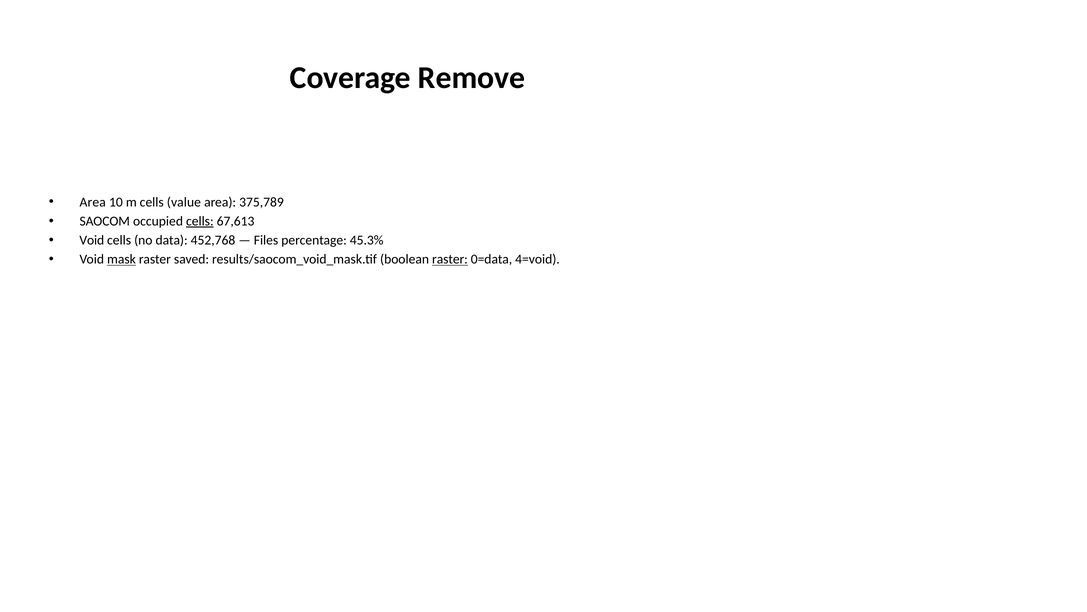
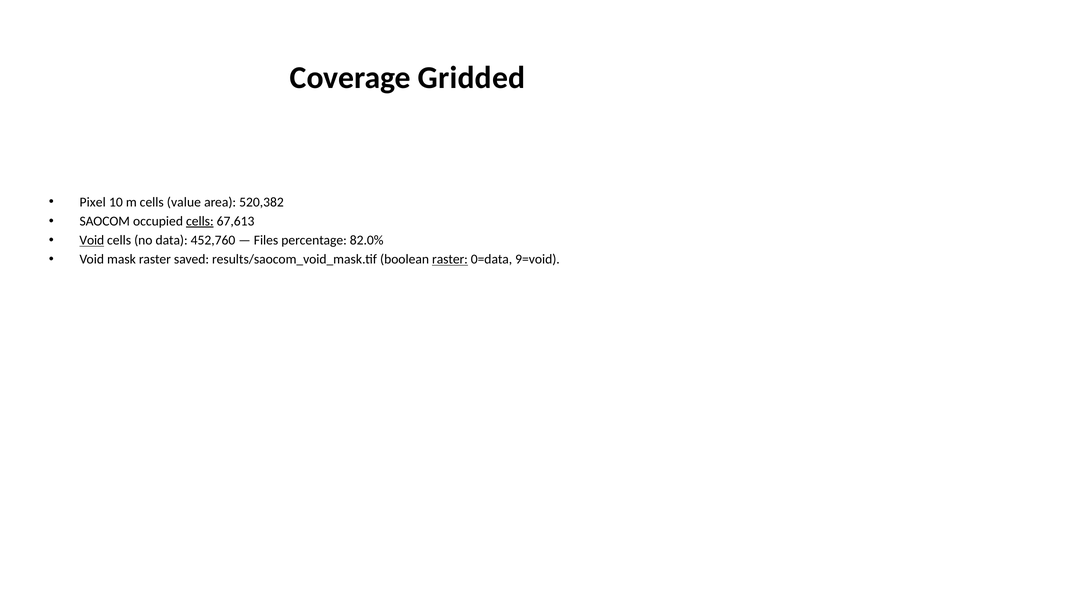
Remove: Remove -> Gridded (472, 78)
Area: Area -> Pixel (93, 202)
375,789: 375,789 -> 520,382 (261, 202)
Void underline: none -> present (92, 240)
452,768: 452,768 -> 452,760 (213, 240)
45.3%: 45.3% -> 82.0% (367, 240)
mask underline: present -> none (121, 259)
4=void: 4=void -> 9=void (538, 259)
